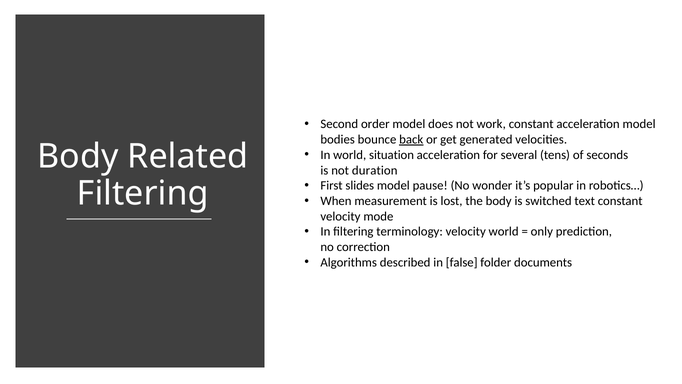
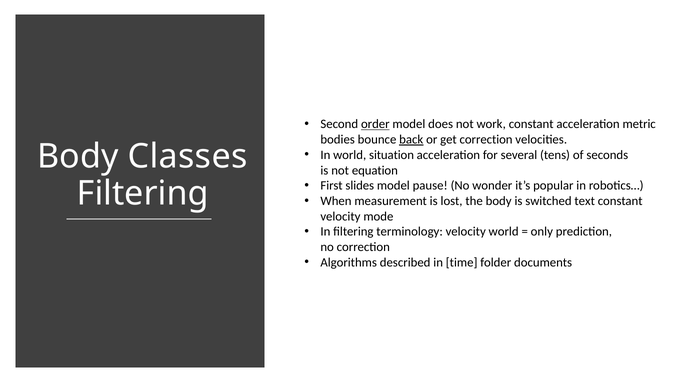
order underline: none -> present (375, 124)
acceleration model: model -> metric (639, 124)
get generated: generated -> correction (486, 139)
Related: Related -> Classes (188, 156)
duration: duration -> equation (375, 170)
false: false -> time (462, 262)
